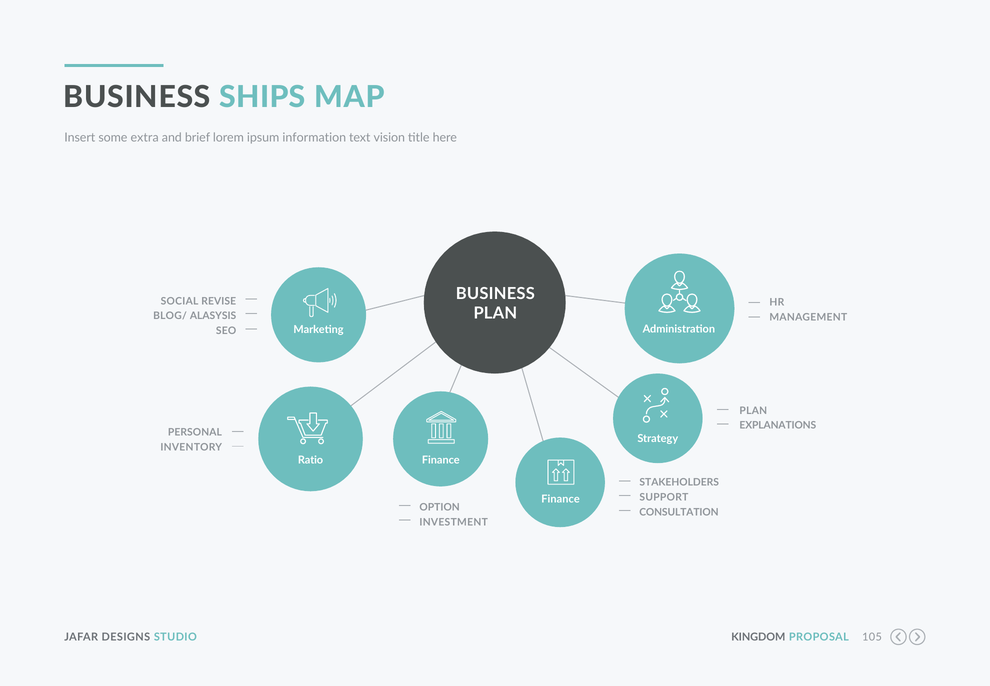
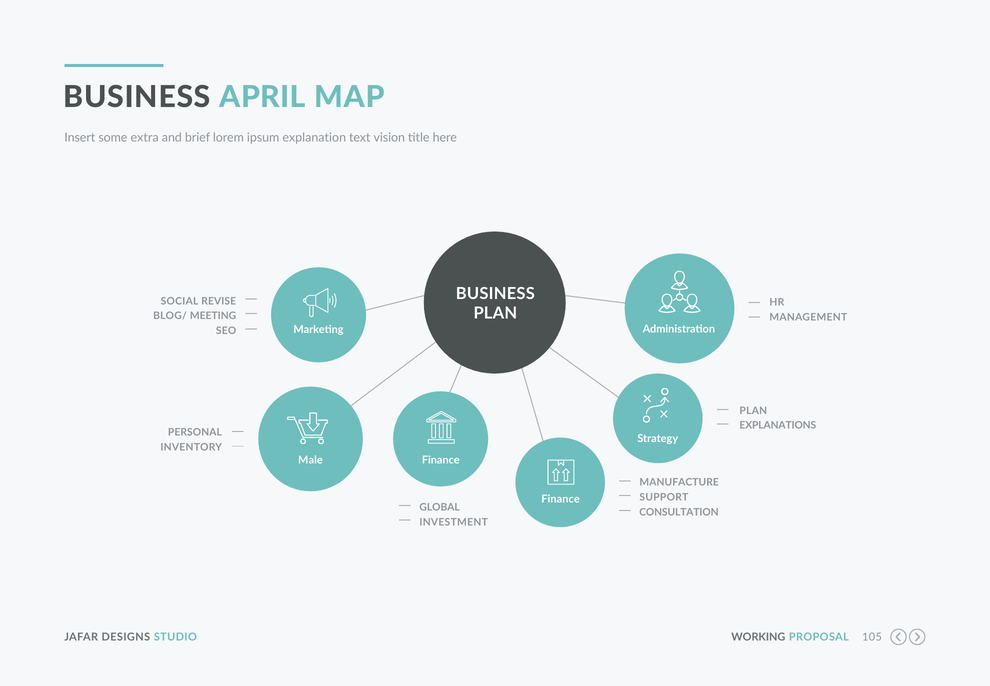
SHIPS: SHIPS -> APRIL (262, 97)
information: information -> explanation (314, 138)
ALASYSIS: ALASYSIS -> MEETING (213, 316)
Ratio: Ratio -> Male (310, 460)
STAKEHOLDERS: STAKEHOLDERS -> MANUFACTURE (679, 482)
OPTION: OPTION -> GLOBAL (440, 507)
KINGDOM: KINGDOM -> WORKING (758, 637)
